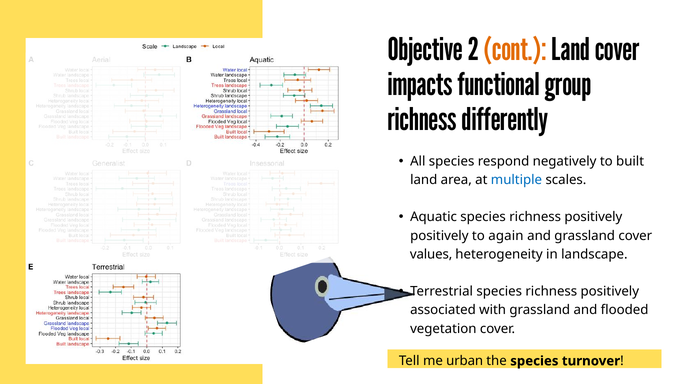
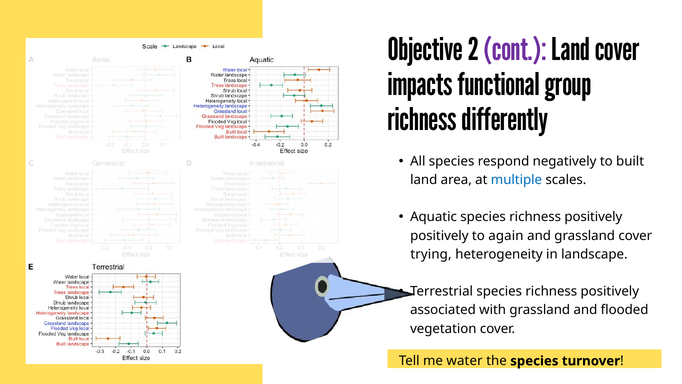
cont colour: orange -> purple (515, 50)
values: values -> trying (431, 254)
urban: urban -> water (465, 361)
